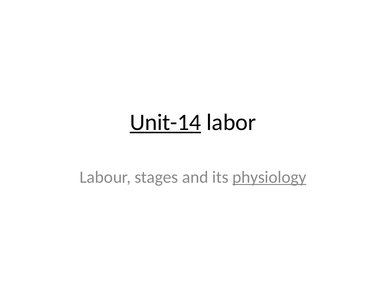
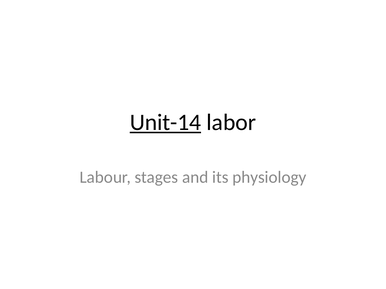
physiology underline: present -> none (269, 177)
